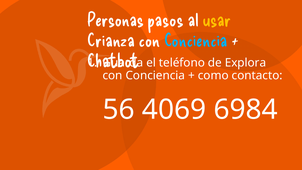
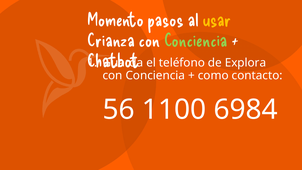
Personas: Personas -> Momento (116, 20)
Conciencia colour: light blue -> light green (196, 41)
4069: 4069 -> 1100 (174, 110)
